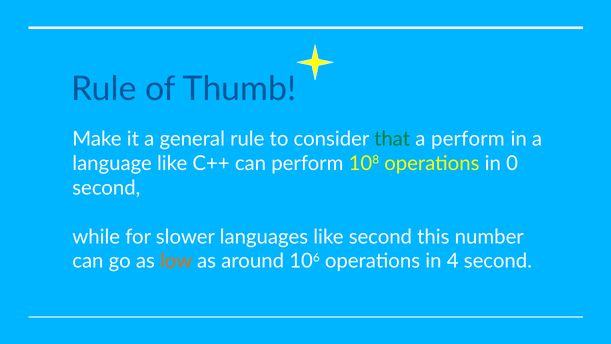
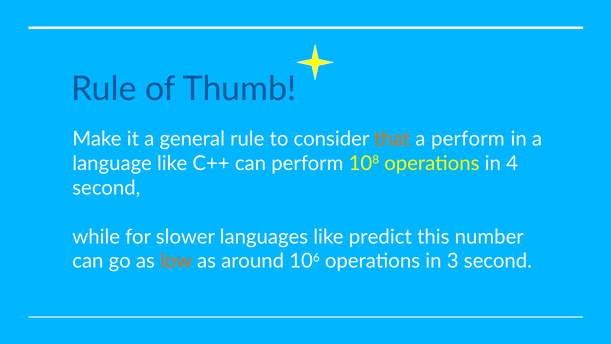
that colour: green -> orange (392, 139)
0: 0 -> 4 (512, 163)
like second: second -> predict (380, 237)
4: 4 -> 3 (453, 261)
